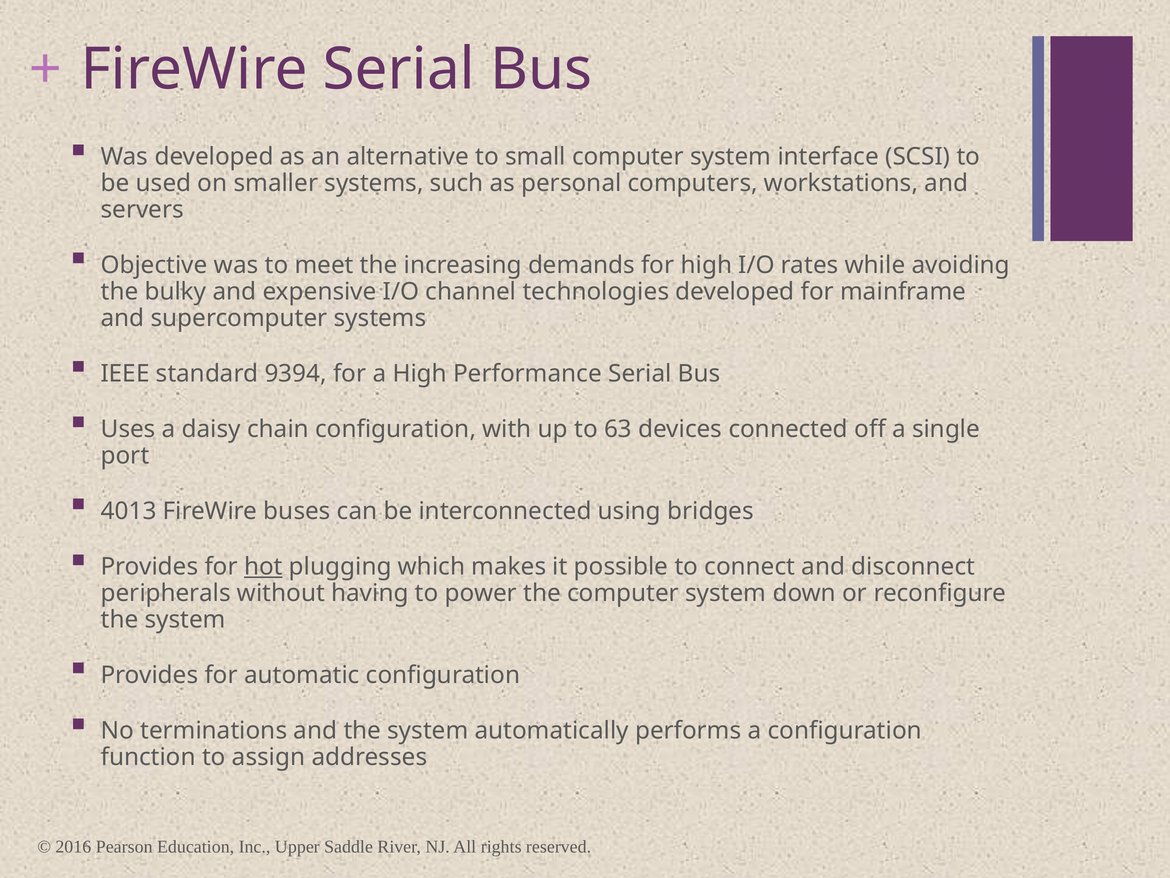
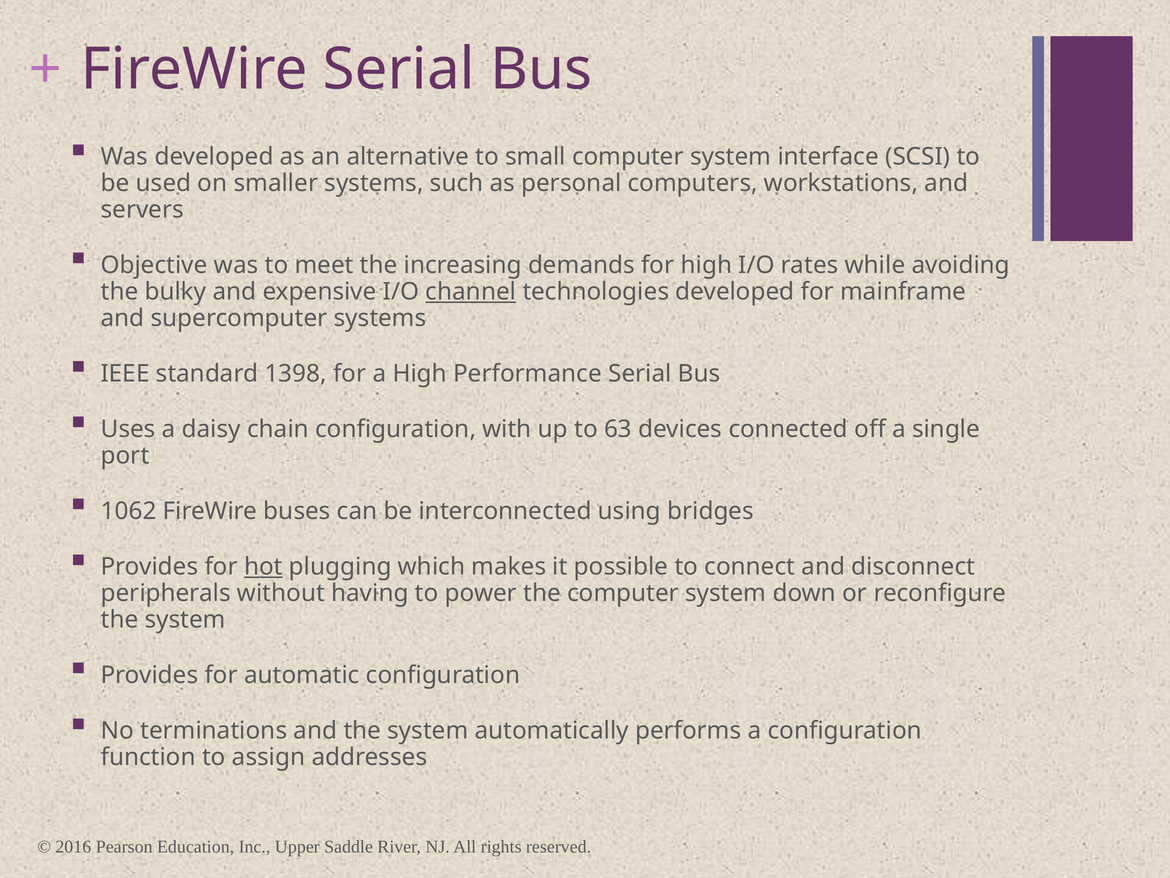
channel underline: none -> present (471, 292)
9394: 9394 -> 1398 (296, 373)
4013: 4013 -> 1062 (129, 511)
